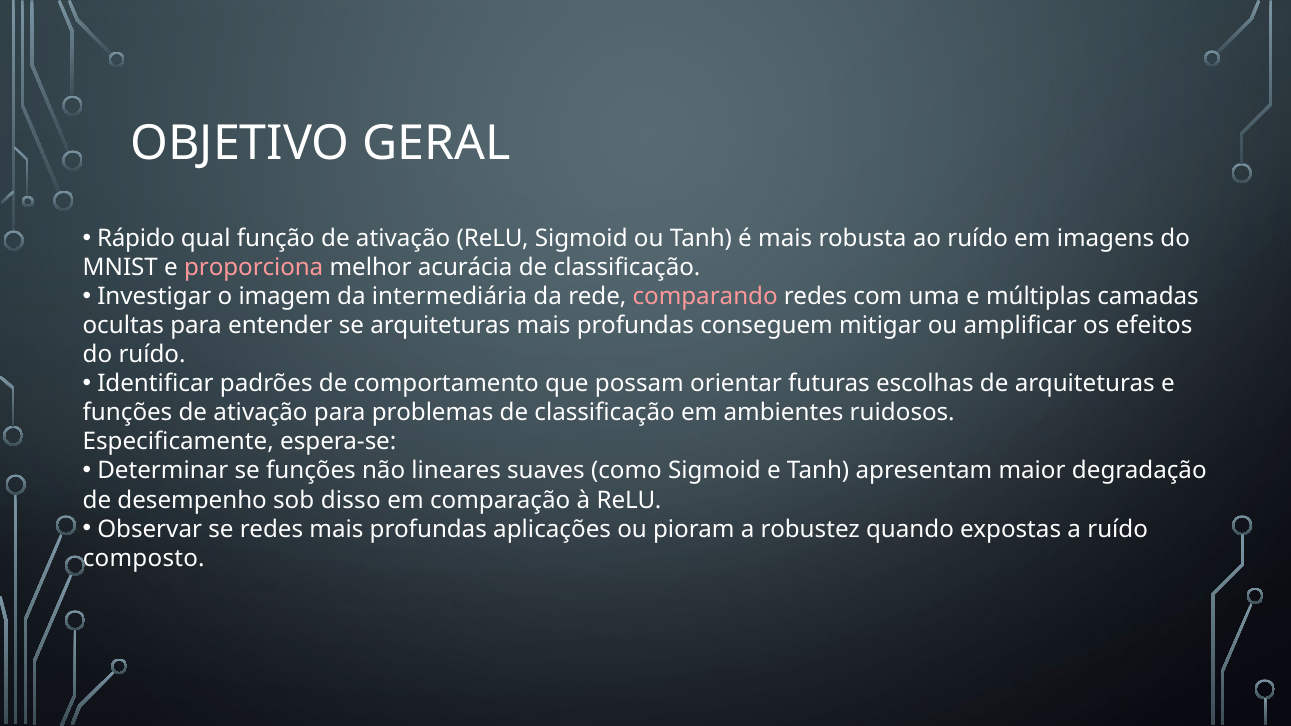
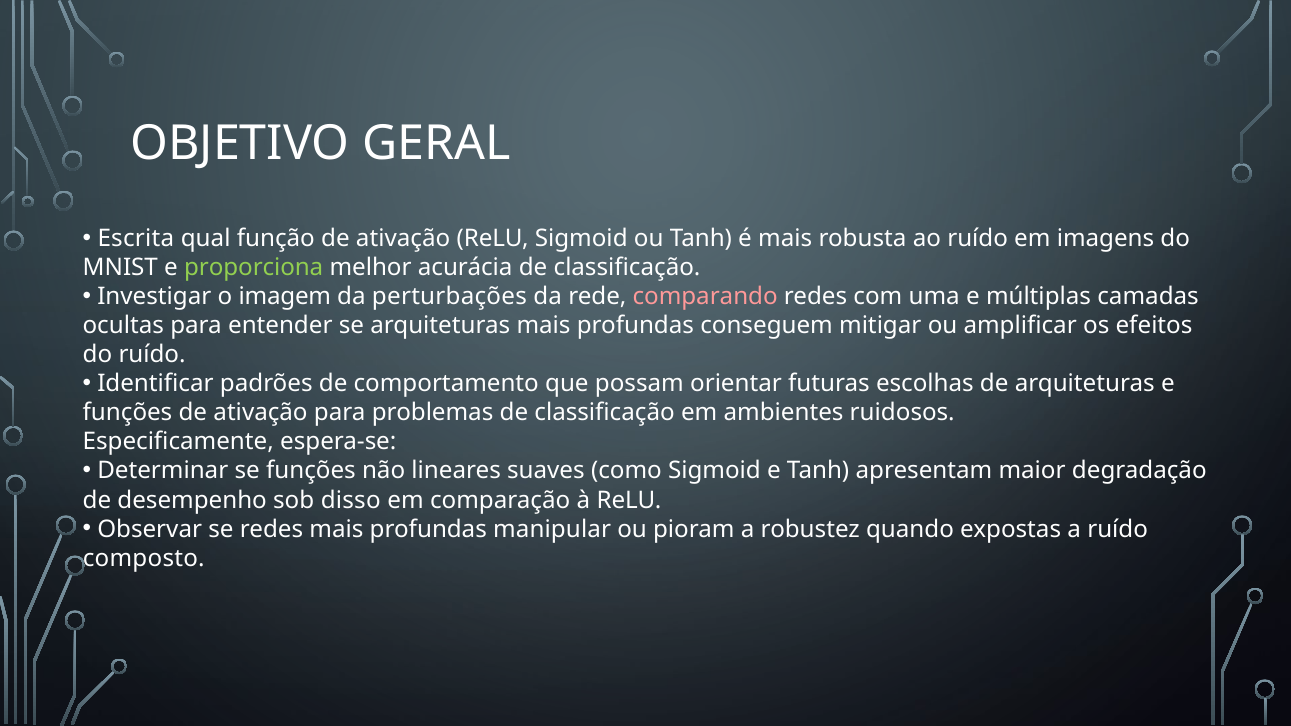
Rápido: Rápido -> Escrita (136, 239)
proporciona colour: pink -> light green (254, 268)
intermediária: intermediária -> perturbações (449, 297)
aplicações: aplicações -> manipular (552, 529)
